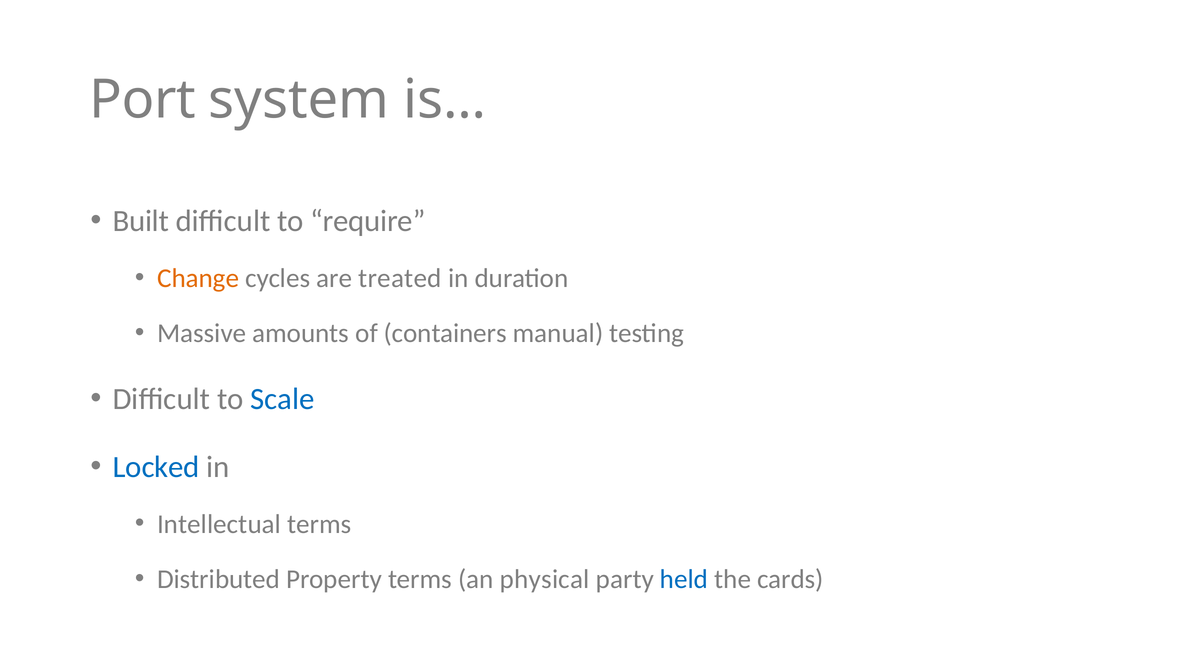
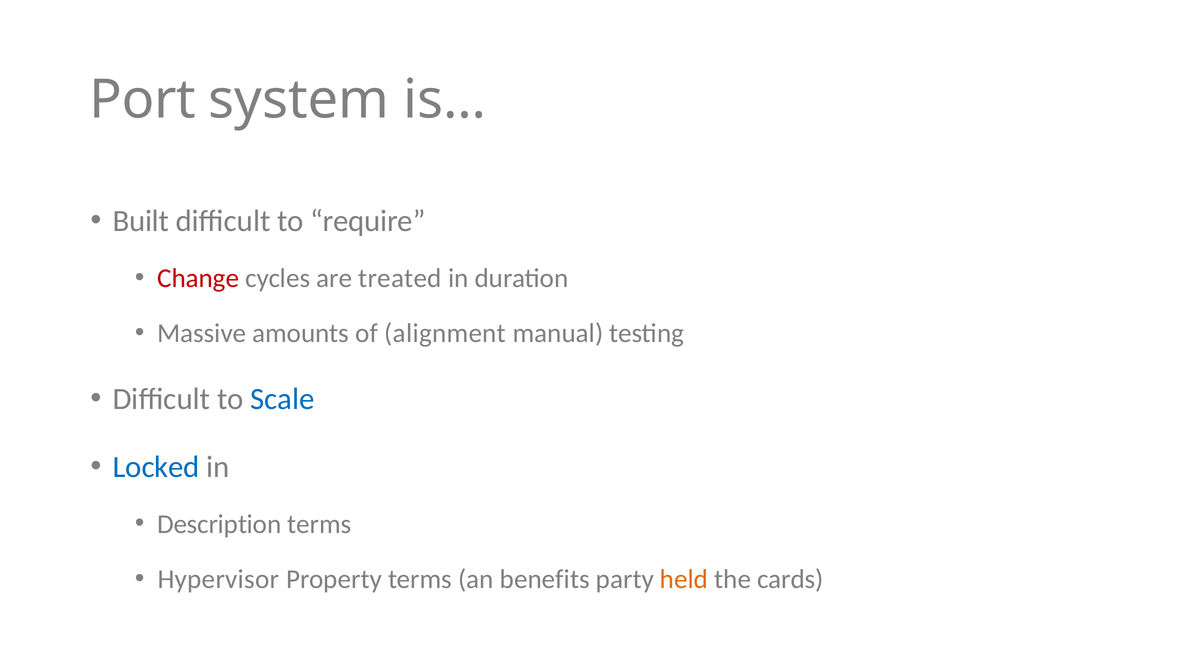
Change colour: orange -> red (198, 278)
containers: containers -> alignment (445, 333)
Intellectual: Intellectual -> Description (219, 524)
Distributed: Distributed -> Hypervisor (218, 579)
physical: physical -> benefits (545, 579)
held colour: blue -> orange (684, 579)
